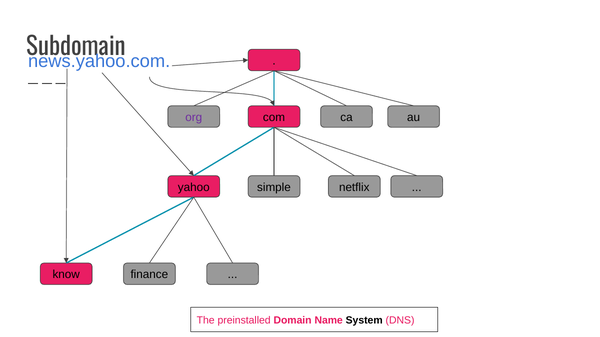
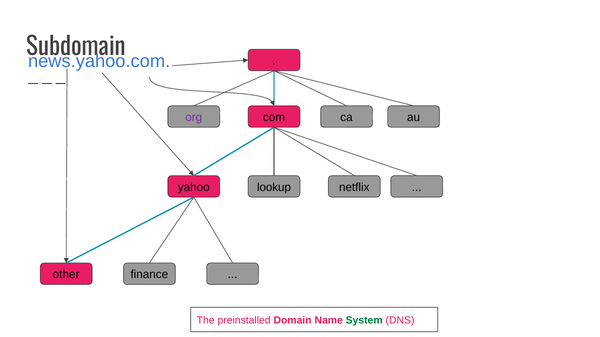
simple: simple -> lookup (274, 187)
know: know -> other (66, 275)
System colour: black -> green (364, 321)
